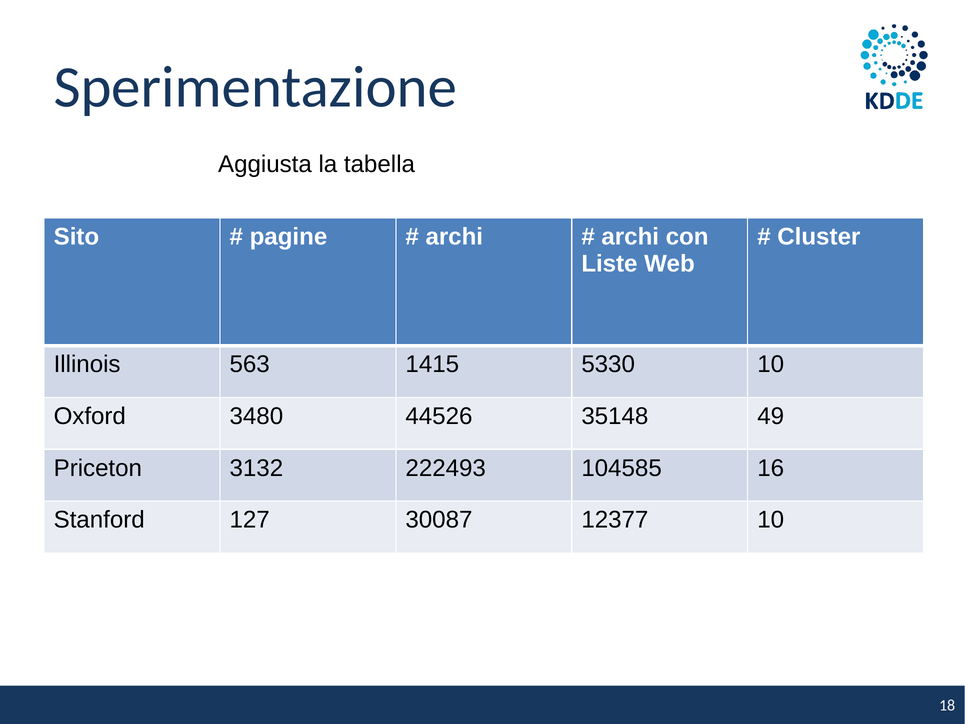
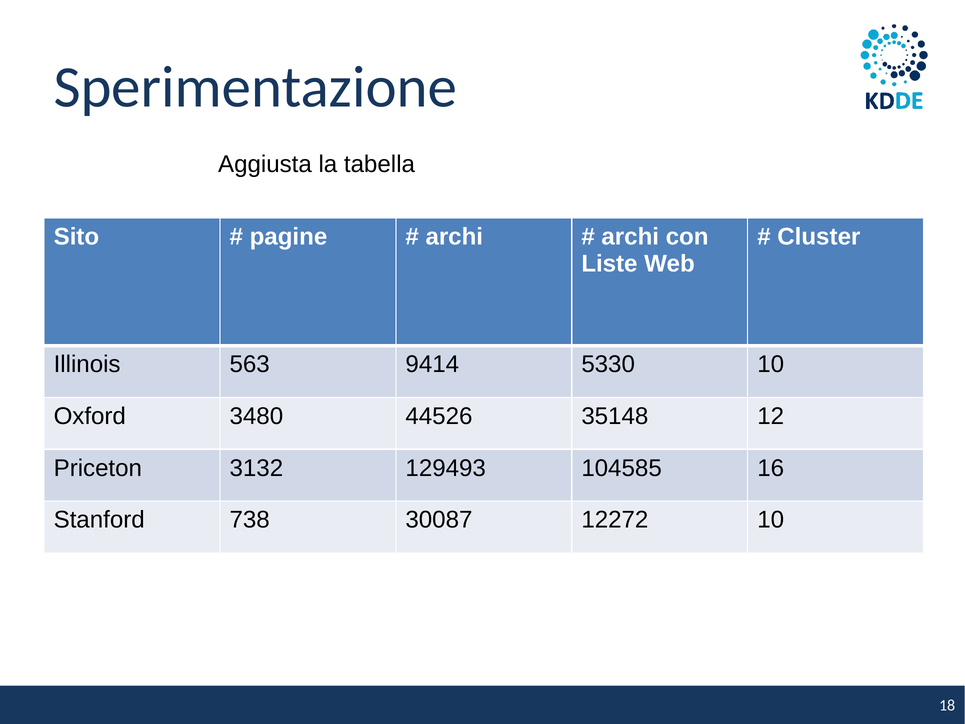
1415: 1415 -> 9414 (432, 364)
49: 49 -> 12 (771, 416)
222493: 222493 -> 129493 (446, 468)
127: 127 -> 738 (250, 520)
12377: 12377 -> 12272 (615, 520)
